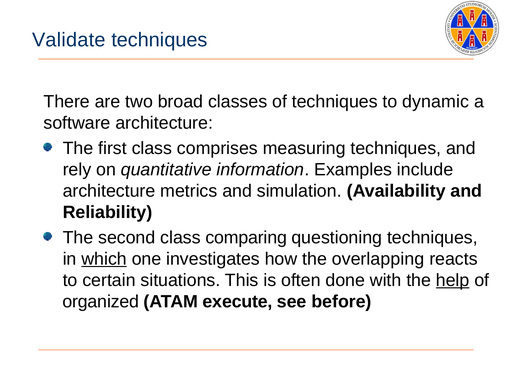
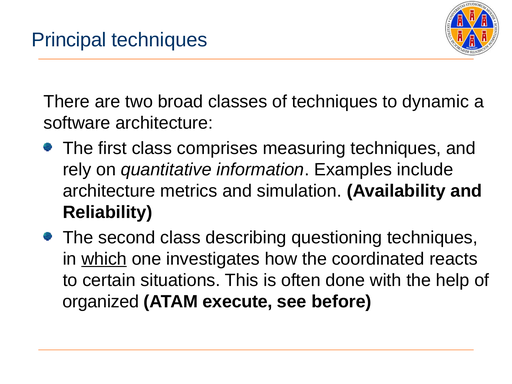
Validate: Validate -> Principal (69, 40)
comparing: comparing -> describing (246, 238)
overlapping: overlapping -> coordinated (378, 259)
help underline: present -> none (453, 280)
